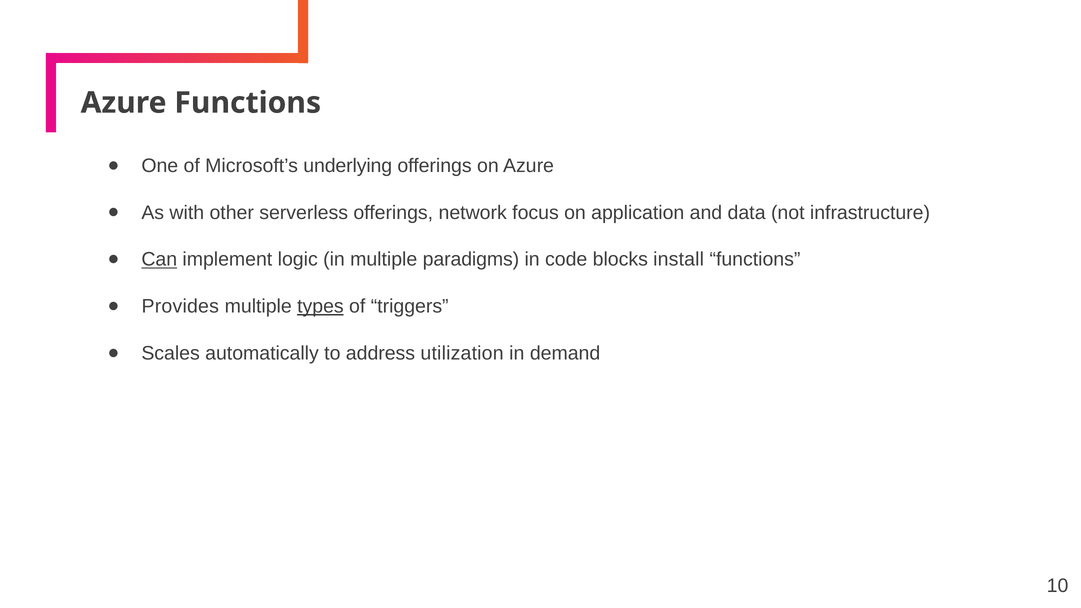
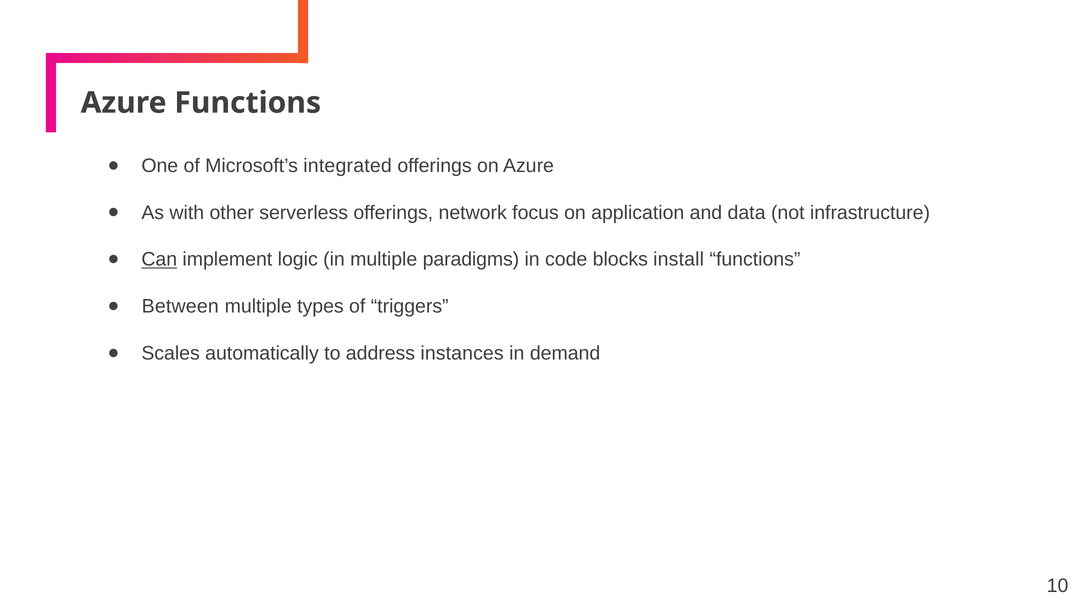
underlying: underlying -> integrated (348, 166)
Provides: Provides -> Between (180, 306)
types underline: present -> none (320, 306)
utilization: utilization -> instances (462, 353)
